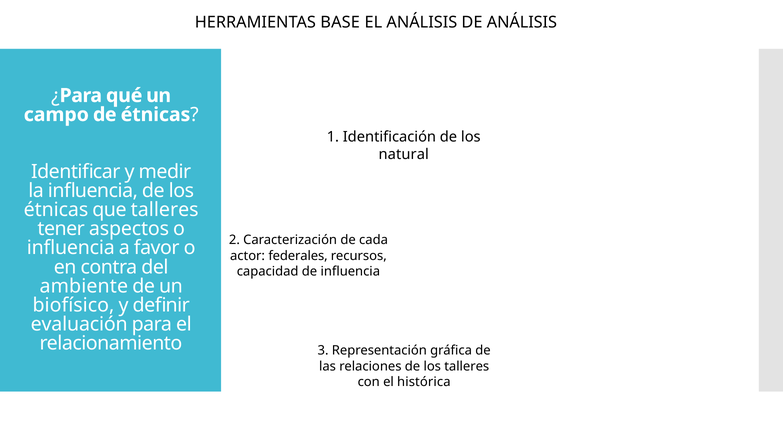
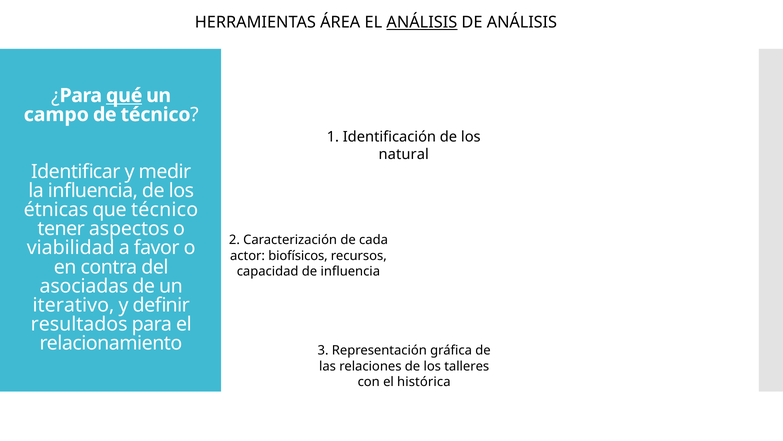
BASE: BASE -> ÁREA (340, 22)
ANÁLISIS underline: none -> present (422, 22)
qué underline: none -> present (124, 95)
de étnicas: étnicas -> técnico (156, 115)
que talleres: talleres -> técnico (165, 210)
influencia: influencia -> viabilidad (71, 248)
federales: federales -> biofísicos (298, 255)
ambiente: ambiente -> asociadas (84, 286)
biofísico: biofísico -> iterativo (73, 305)
evaluación: evaluación -> resultados (79, 324)
